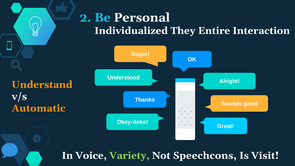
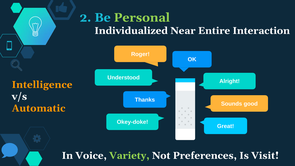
Personal colour: white -> light green (142, 18)
They: They -> Near (183, 31)
Understand: Understand -> Intelligence (42, 85)
Speechcons: Speechcons -> Preferences (205, 156)
